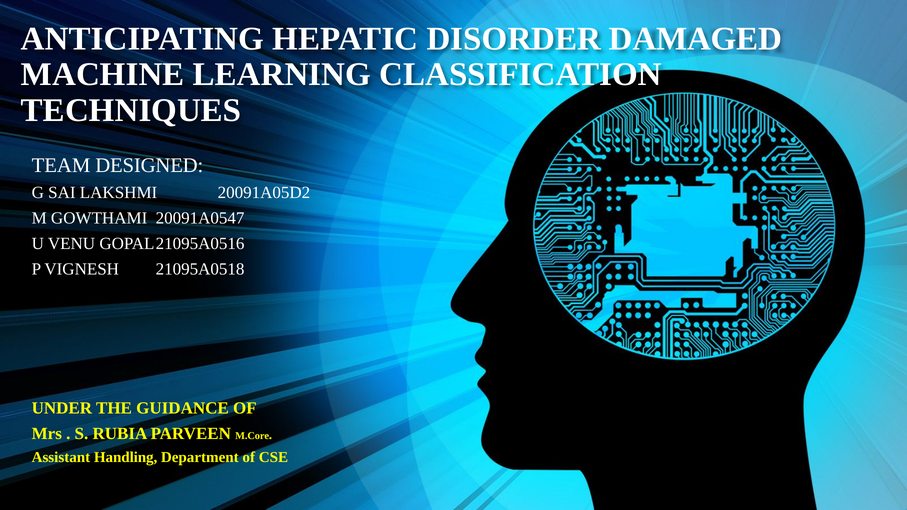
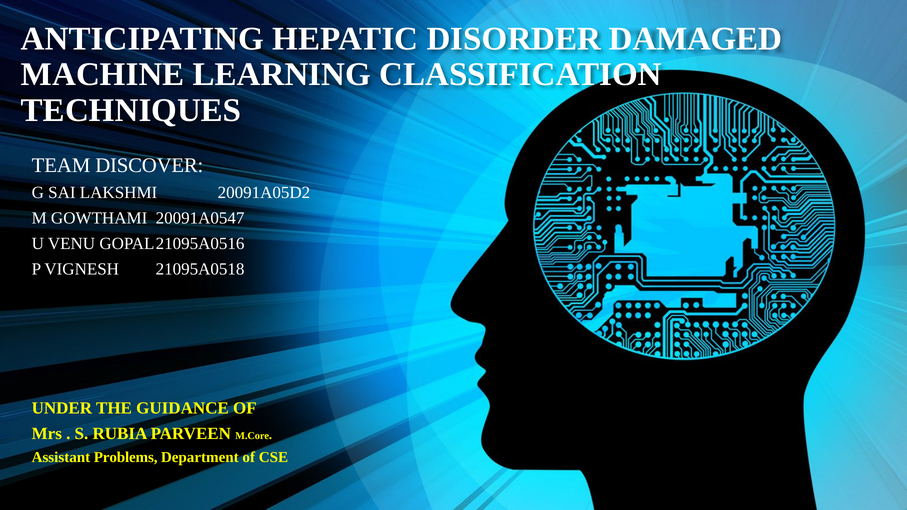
DESIGNED: DESIGNED -> DISCOVER (149, 165)
Handling: Handling -> Problems (126, 457)
